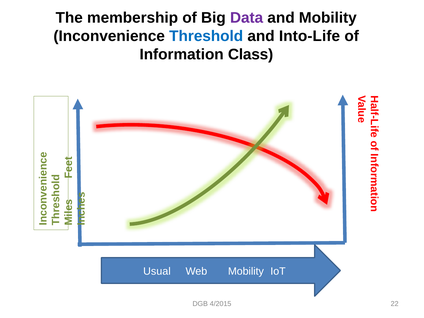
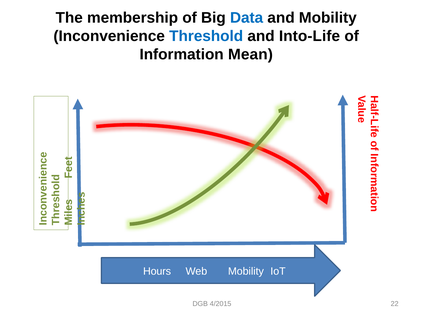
Data colour: purple -> blue (247, 18)
Class: Class -> Mean (250, 54)
Usual: Usual -> Hours (157, 271)
